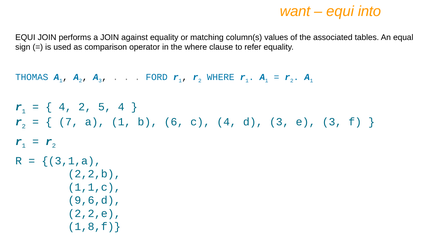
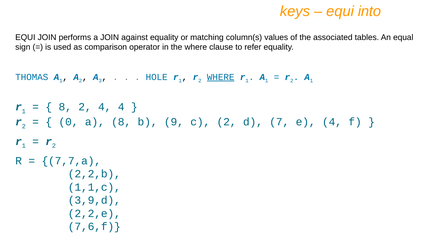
want: want -> keys (295, 11)
FORD: FORD -> HOLE (157, 77)
WHERE underline: none -> present (221, 77)
4: 4 -> 8 (65, 107)
2 5: 5 -> 4 (105, 107)
7: 7 -> 0 (68, 122)
1: 1 -> 8 (121, 122)
6: 6 -> 9 (174, 122)
c 4: 4 -> 2 (227, 122)
d 3: 3 -> 7 (279, 122)
e 3: 3 -> 4 (332, 122)
3,1,a: 3,1,a -> 7,7,a (71, 161)
9,6,d: 9,6,d -> 3,9,d (94, 200)
1,8,f: 1,8,f -> 7,6,f (94, 227)
